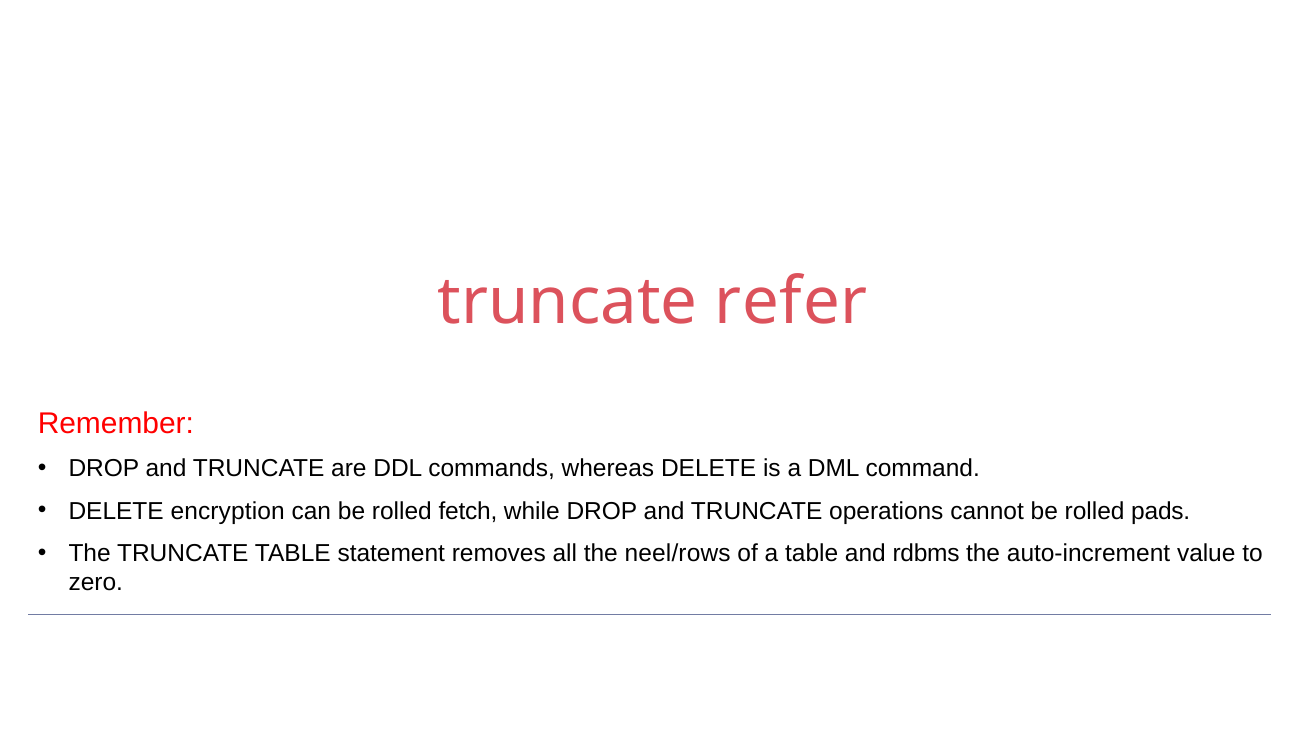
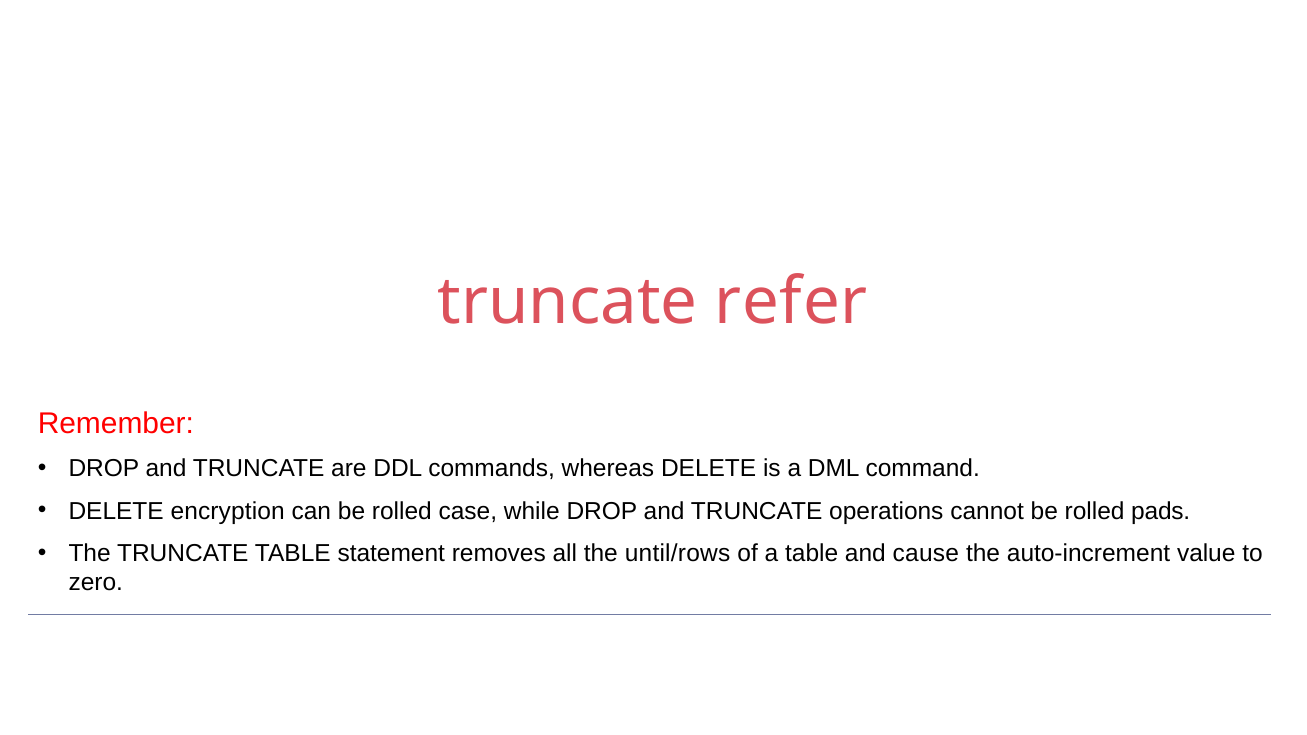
fetch: fetch -> case (468, 511)
neel/rows: neel/rows -> until/rows (678, 554)
rdbms: rdbms -> cause (926, 554)
